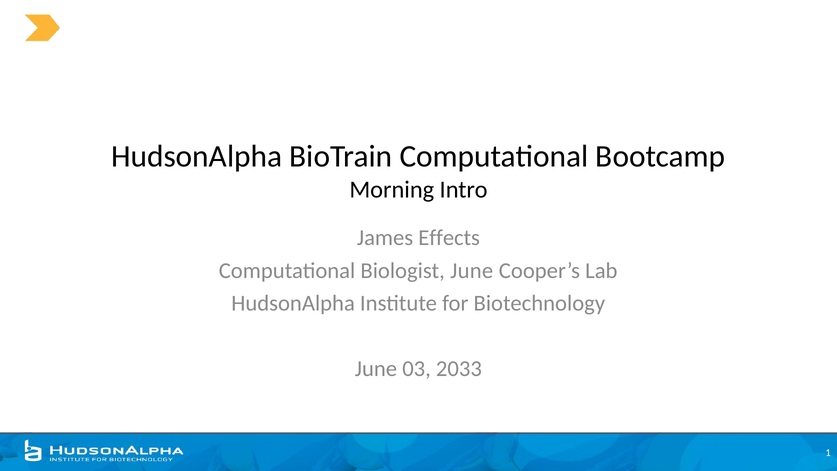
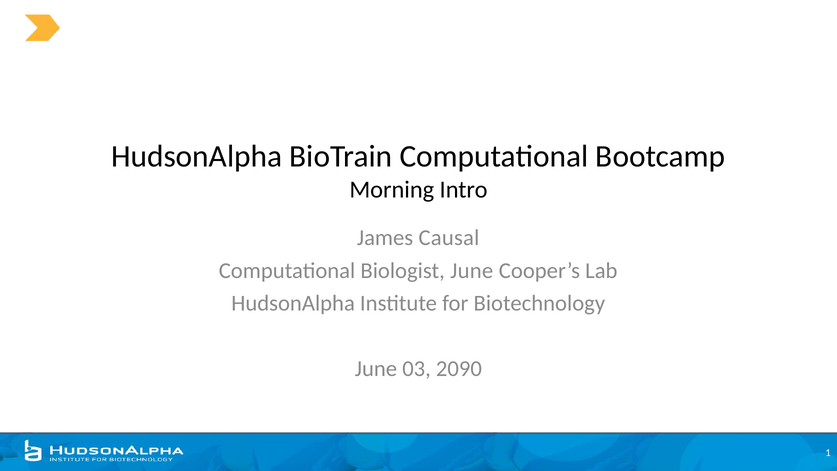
Effects: Effects -> Causal (449, 238)
2033: 2033 -> 2090 (459, 369)
